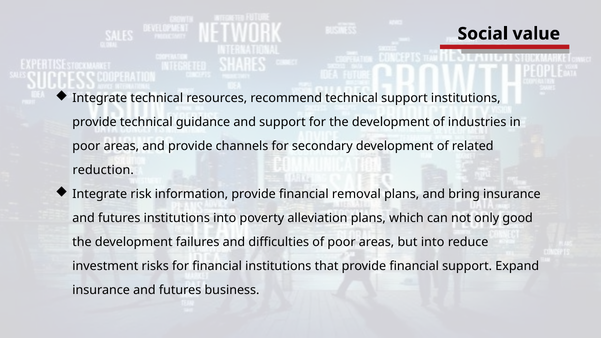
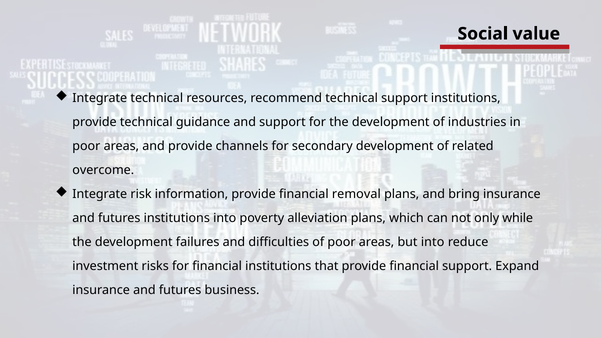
reduction: reduction -> overcome (103, 170)
good: good -> while (518, 218)
